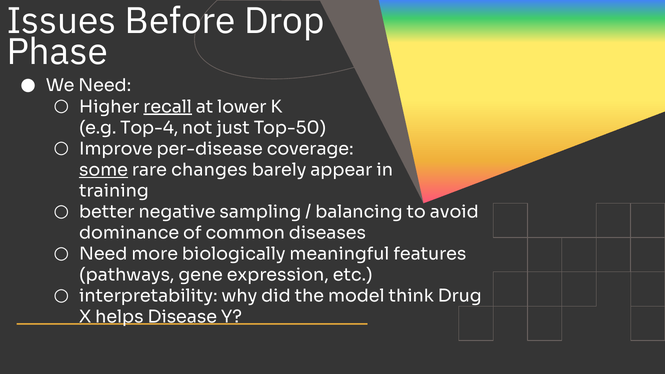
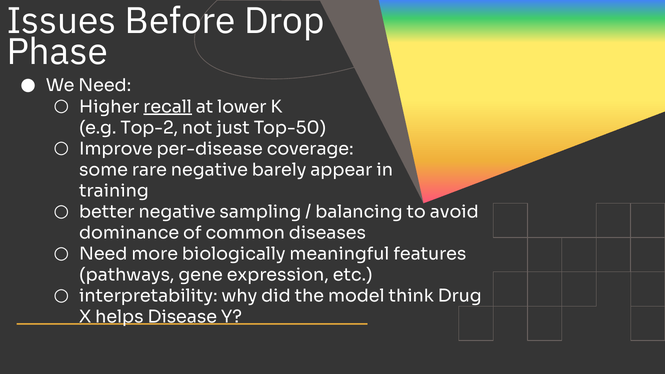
Top-4: Top-4 -> Top-2 (149, 128)
some underline: present -> none (104, 170)
rare changes: changes -> negative (209, 170)
